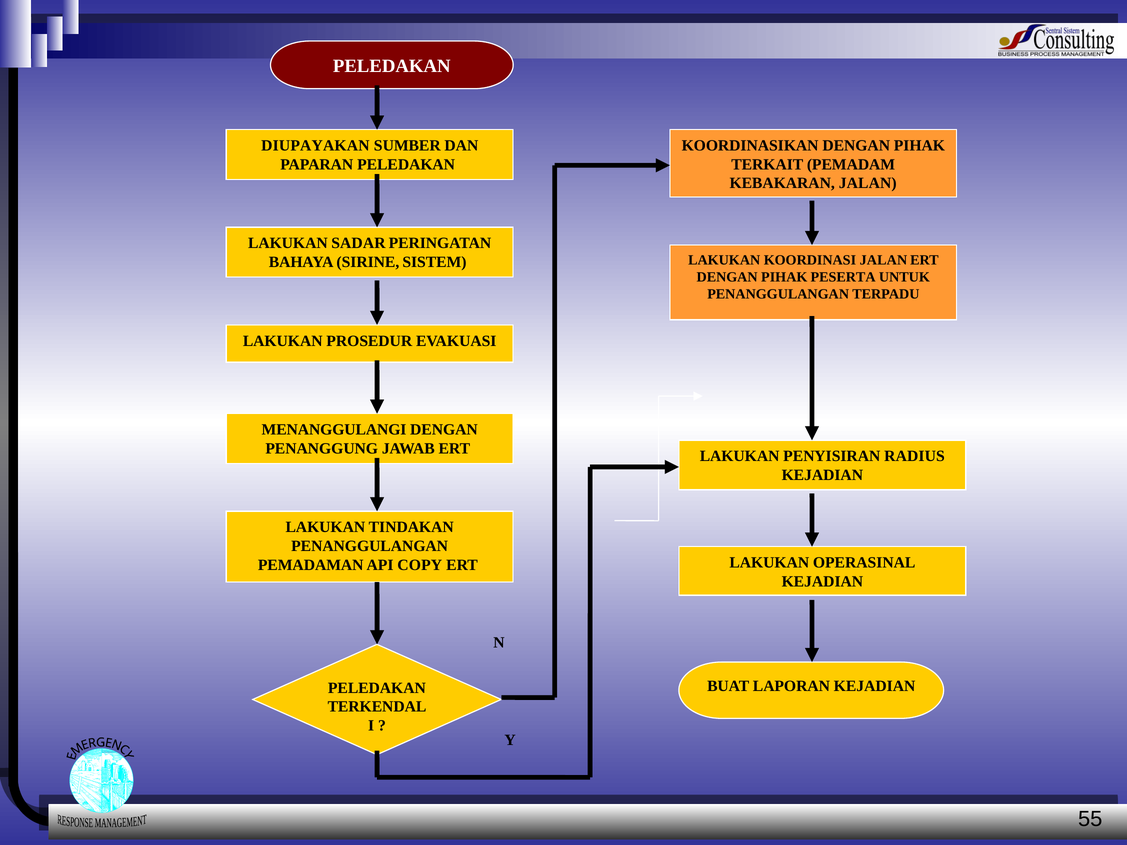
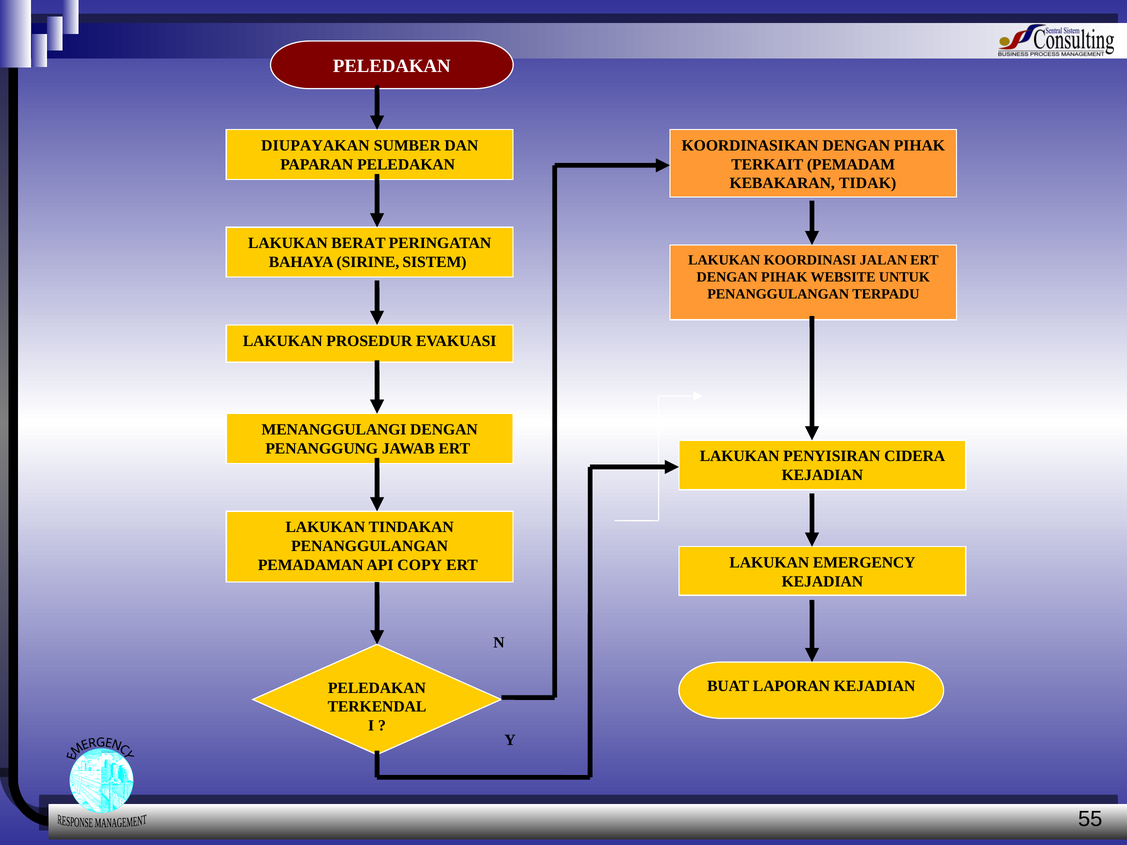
KEBAKARAN JALAN: JALAN -> TIDAK (868, 183)
SADAR: SADAR -> BERAT (358, 243)
PESERTA: PESERTA -> WEBSITE (843, 277)
RADIUS: RADIUS -> CIDERA (915, 456)
OPERASINAL: OPERASINAL -> EMERGENCY (864, 563)
